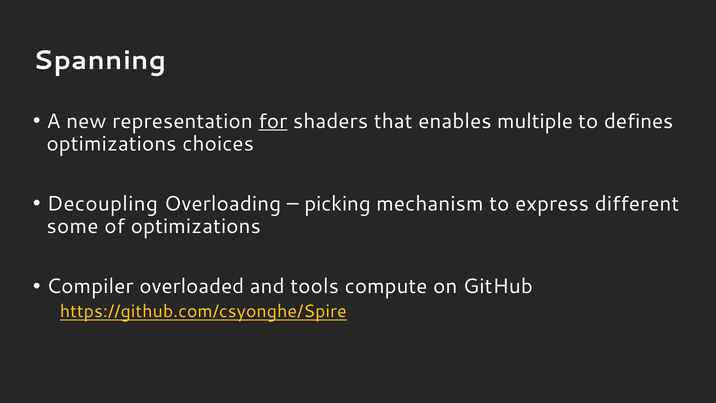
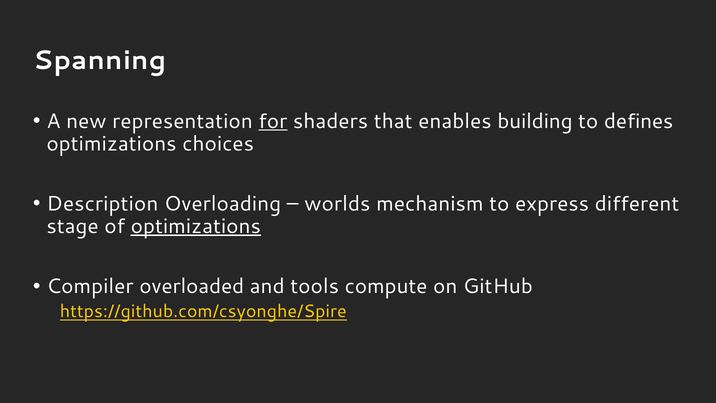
multiple: multiple -> building (535, 121)
Decoupling: Decoupling -> Description (102, 204)
picking: picking -> worlds (337, 204)
some: some -> stage (73, 226)
optimizations underline: none -> present (196, 226)
